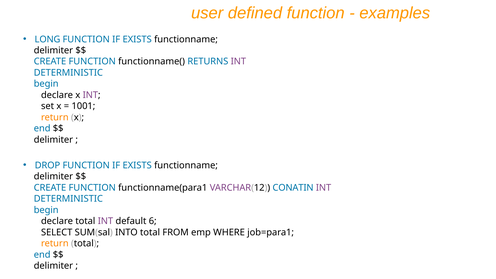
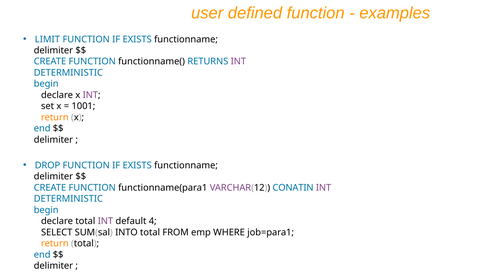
LONG: LONG -> LIMIT (47, 39)
6: 6 -> 4 (153, 221)
